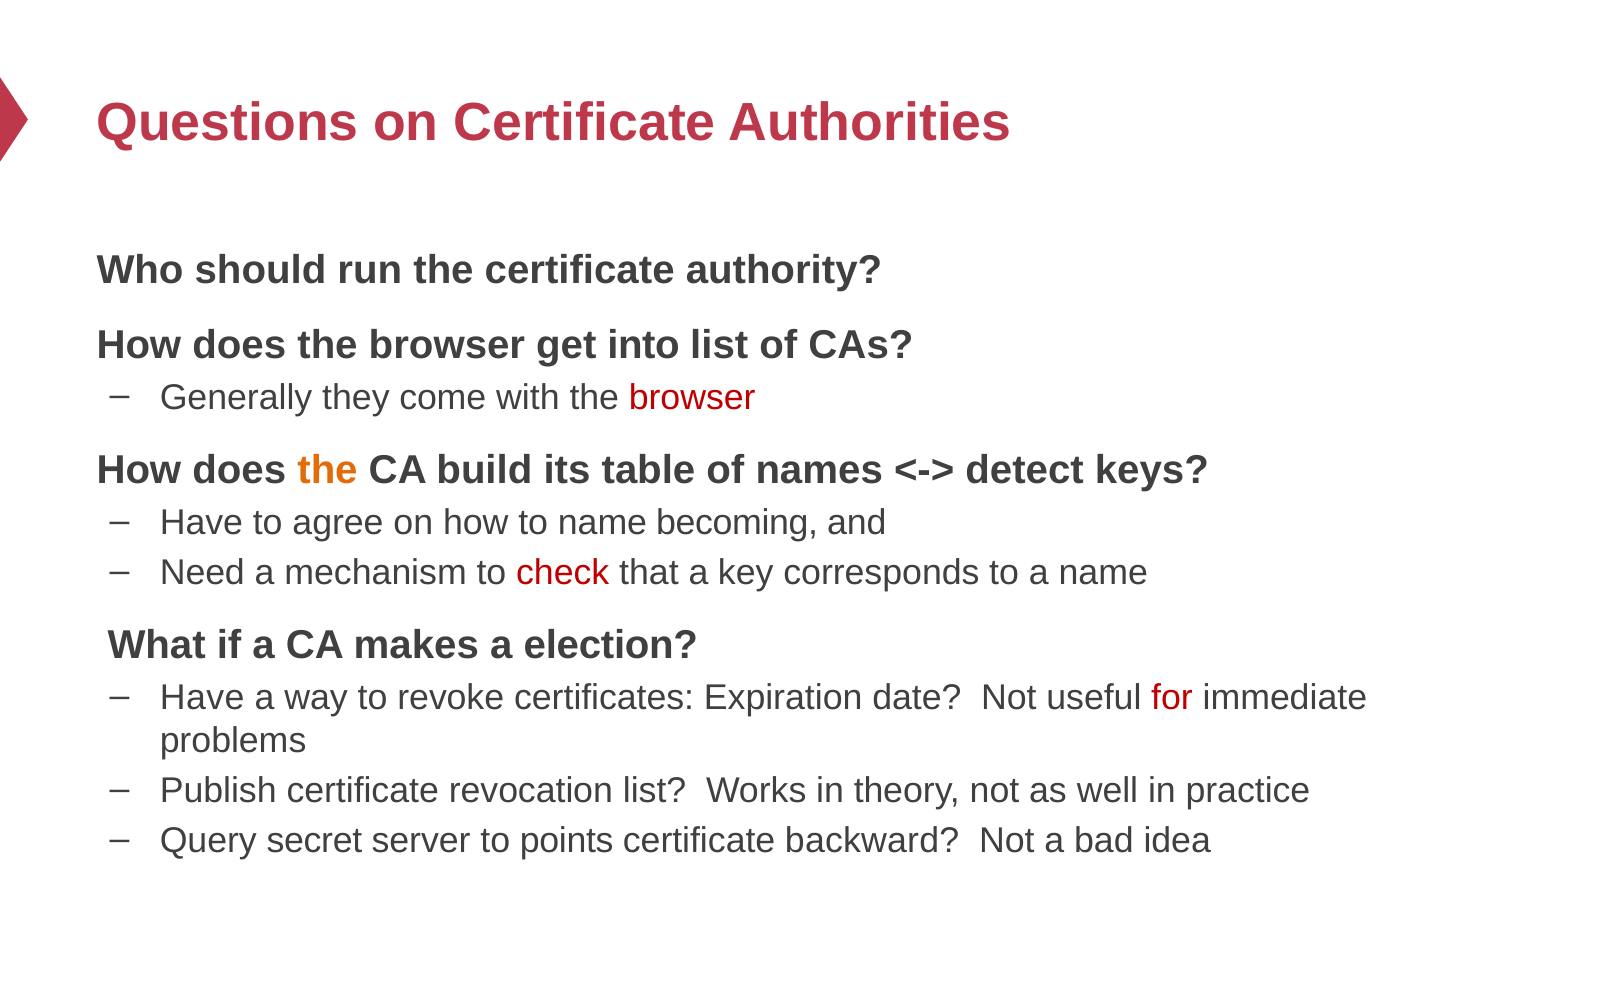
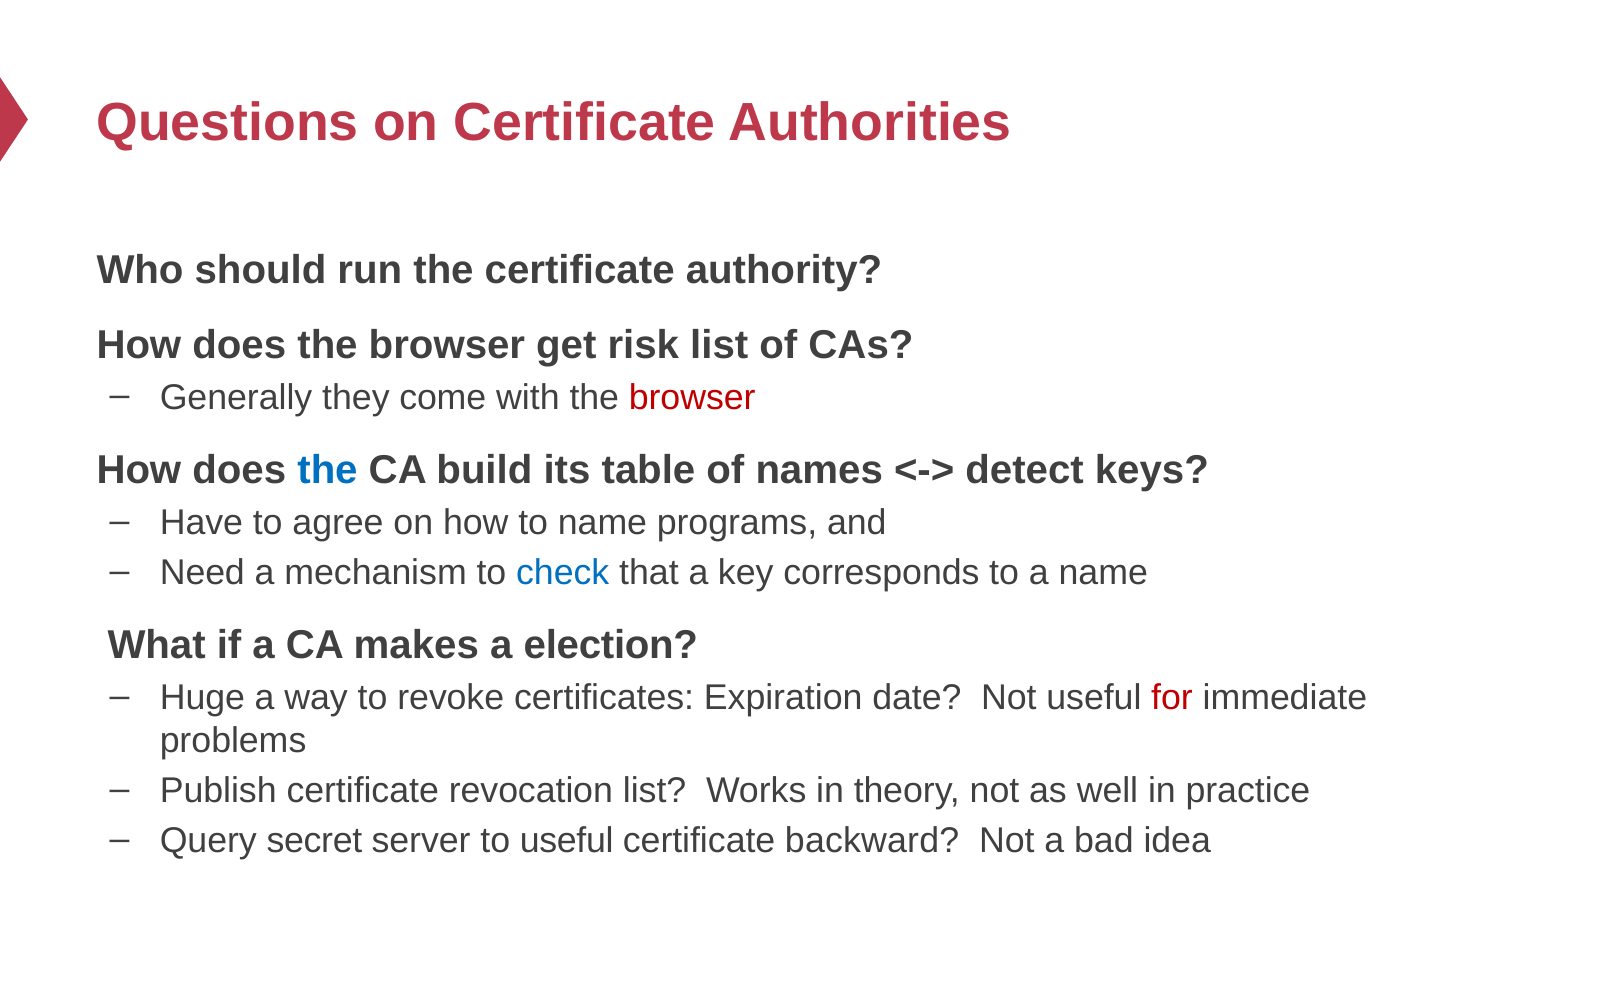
into: into -> risk (643, 345)
the colour: orange -> blue (328, 470)
becoming: becoming -> programs (737, 522)
check colour: red -> blue (563, 572)
Have: Have -> Huge (202, 697)
to points: points -> useful (567, 840)
